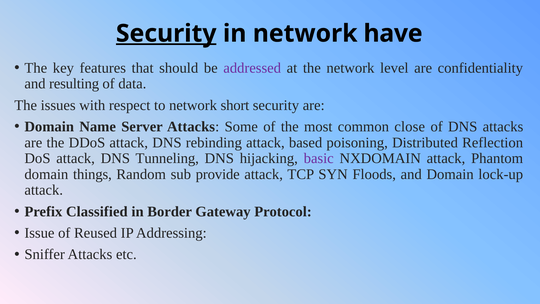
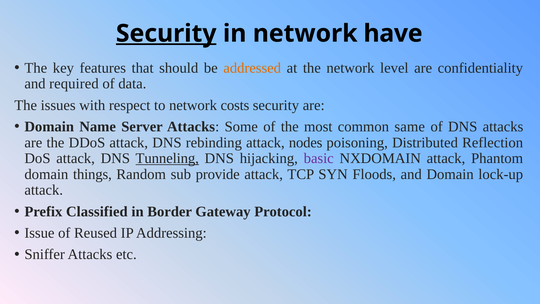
addressed colour: purple -> orange (252, 68)
resulting: resulting -> required (74, 84)
short: short -> costs (235, 105)
close: close -> same (410, 127)
based: based -> nodes (306, 142)
Tunneling underline: none -> present (167, 158)
